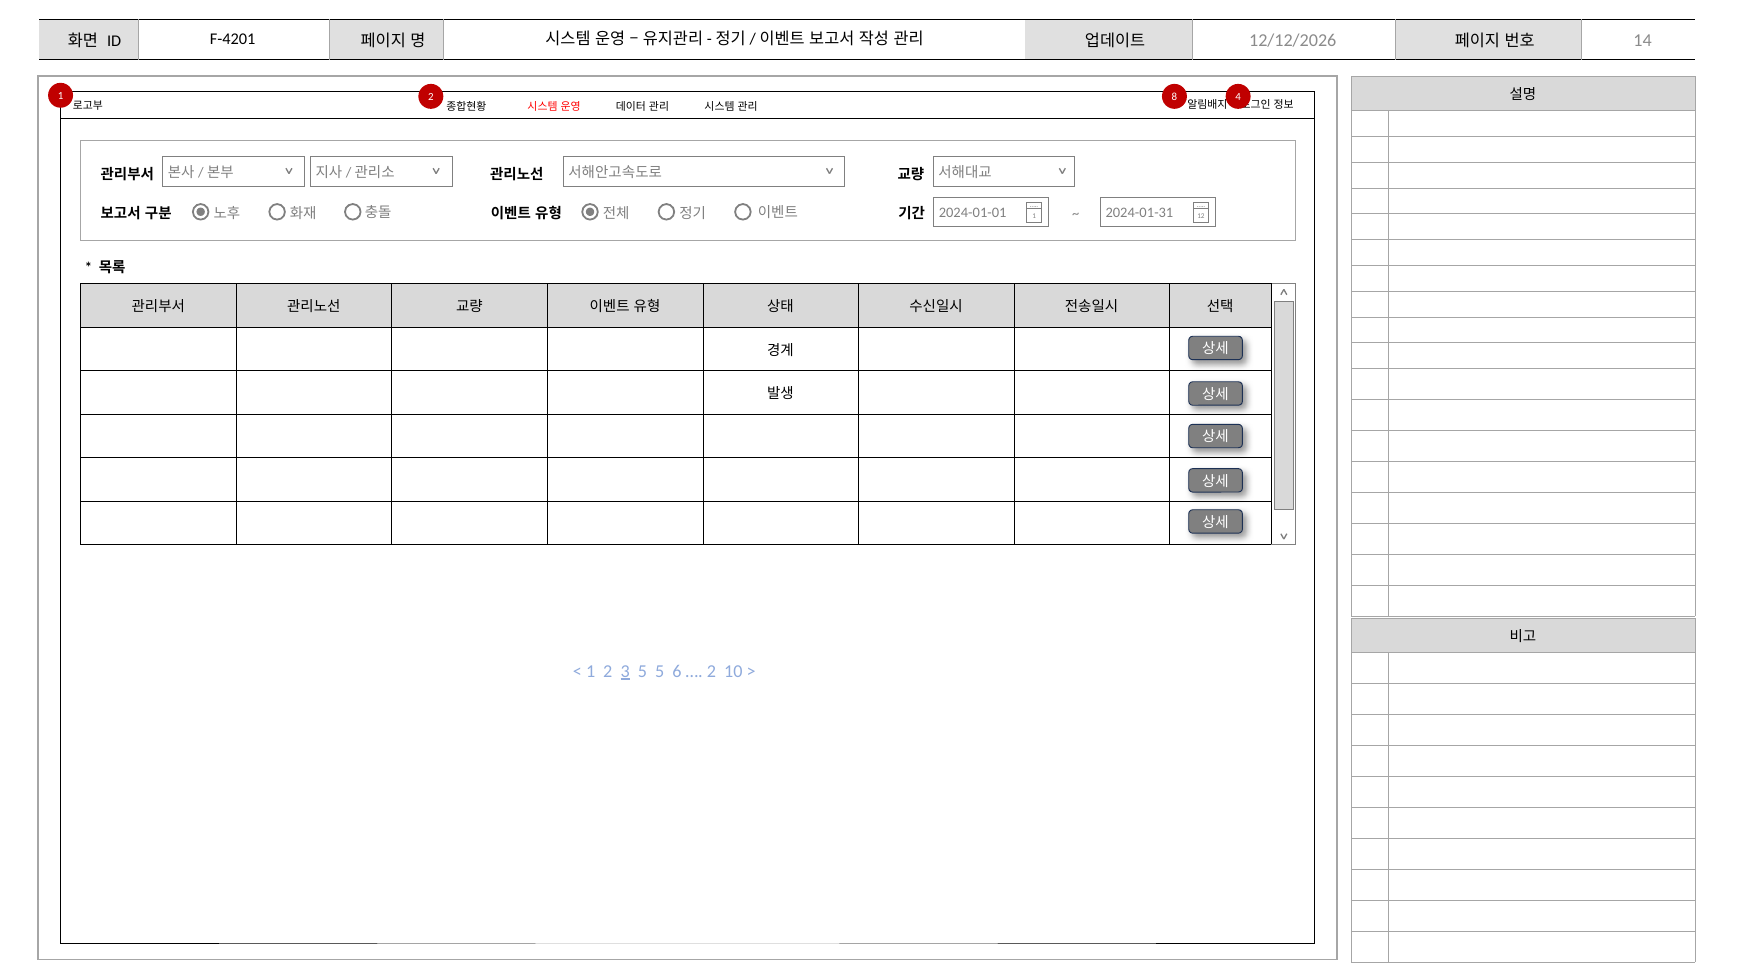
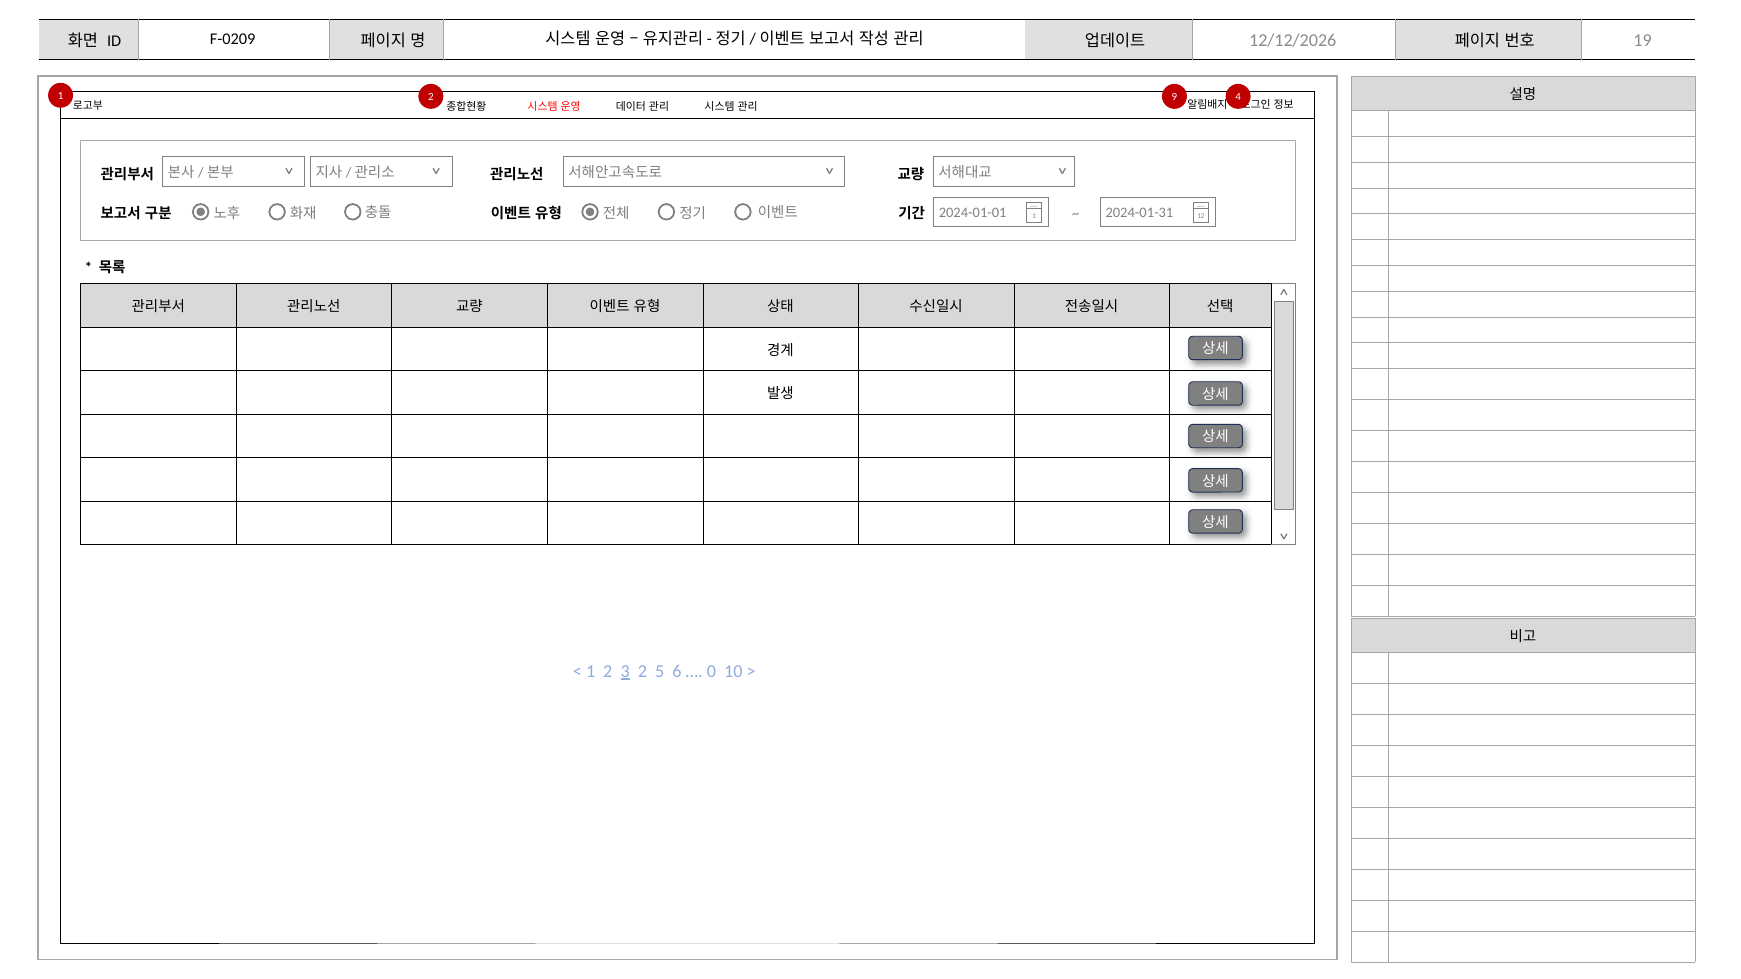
F-4201: F-4201 -> F-0209 (233, 39)
14: 14 -> 19 (1643, 40)
8: 8 -> 9 (1174, 97)
3 5: 5 -> 2 (642, 671)
2: 2 -> 0 (711, 671)
